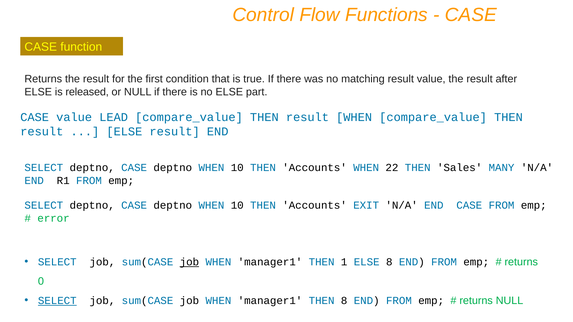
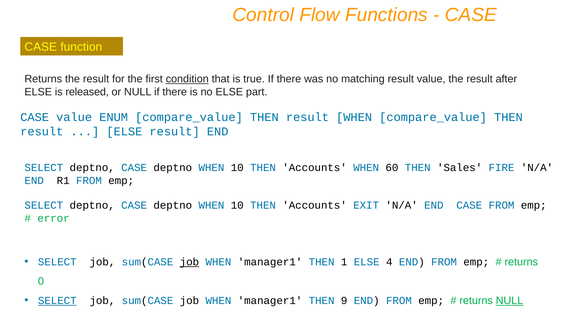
condition underline: none -> present (187, 79)
LEAD: LEAD -> ENUM (114, 117)
22: 22 -> 60 (392, 168)
MANY: MANY -> FIRE (502, 168)
ELSE 8: 8 -> 4 (389, 262)
THEN 8: 8 -> 9 (344, 301)
NULL underline: none -> present (510, 301)
